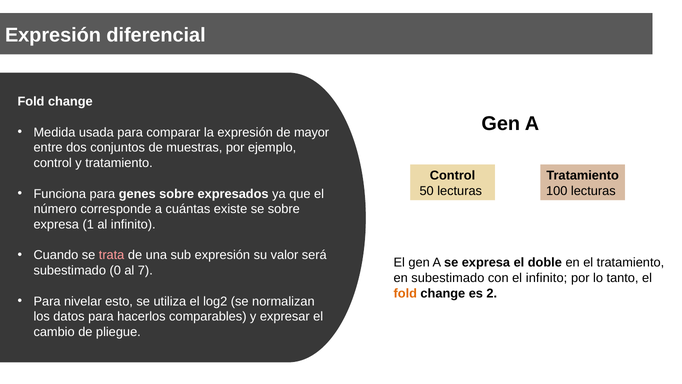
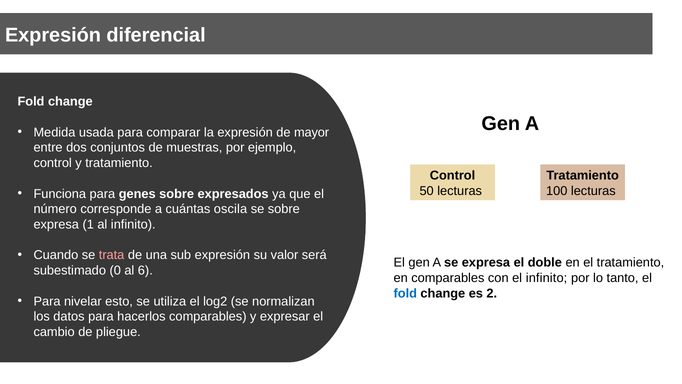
existe: existe -> oscila (231, 209)
7: 7 -> 6 (145, 270)
en subestimado: subestimado -> comparables (448, 278)
fold colour: orange -> blue (405, 293)
